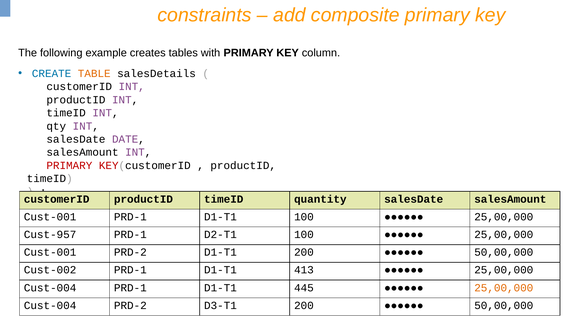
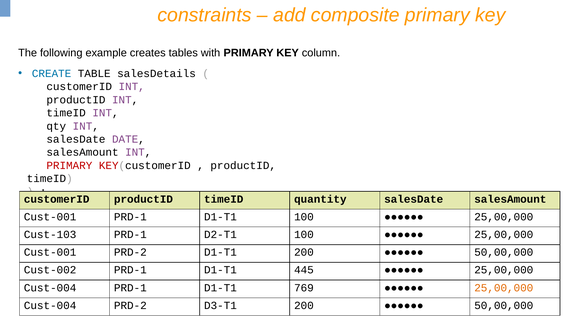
TABLE colour: orange -> black (94, 74)
Cust-957: Cust-957 -> Cust-103 (50, 234)
413: 413 -> 445 (304, 270)
445: 445 -> 769 (304, 288)
